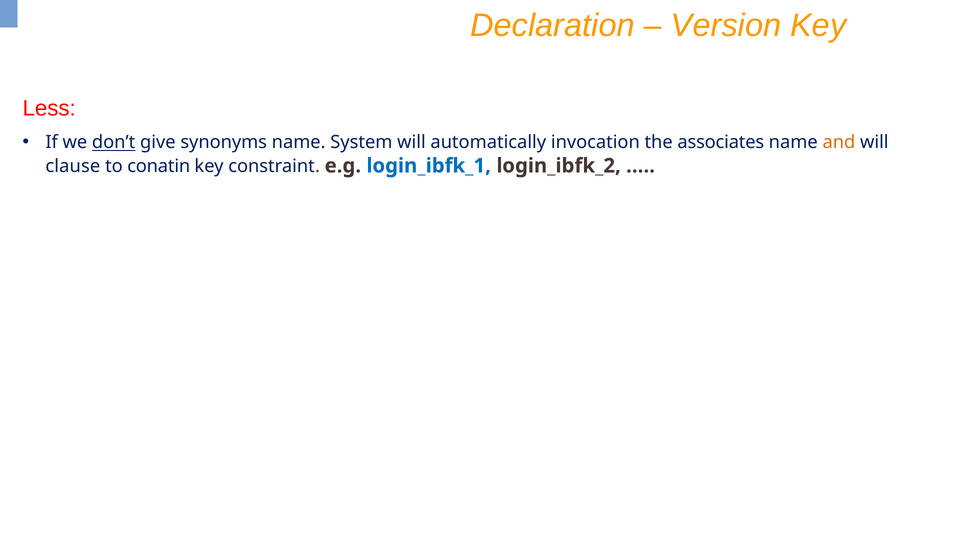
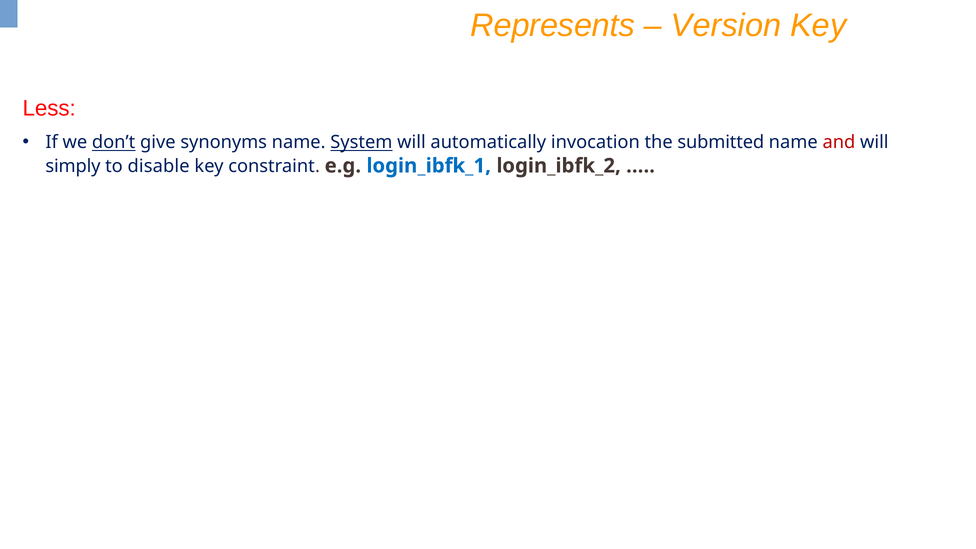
Declaration: Declaration -> Represents (553, 25)
System underline: none -> present (361, 142)
associates: associates -> submitted (721, 142)
and colour: orange -> red (839, 142)
clause: clause -> simply (73, 166)
conatin: conatin -> disable (159, 166)
